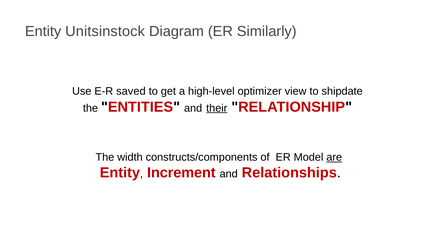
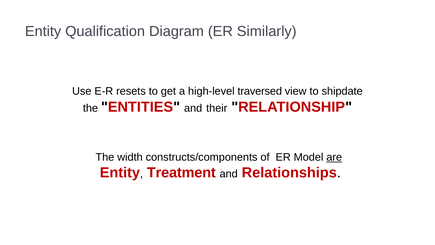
Unitsinstock: Unitsinstock -> Qualification (105, 31)
saved: saved -> resets (131, 91)
optimizer: optimizer -> traversed (260, 91)
their underline: present -> none (217, 108)
Increment: Increment -> Treatment (181, 173)
